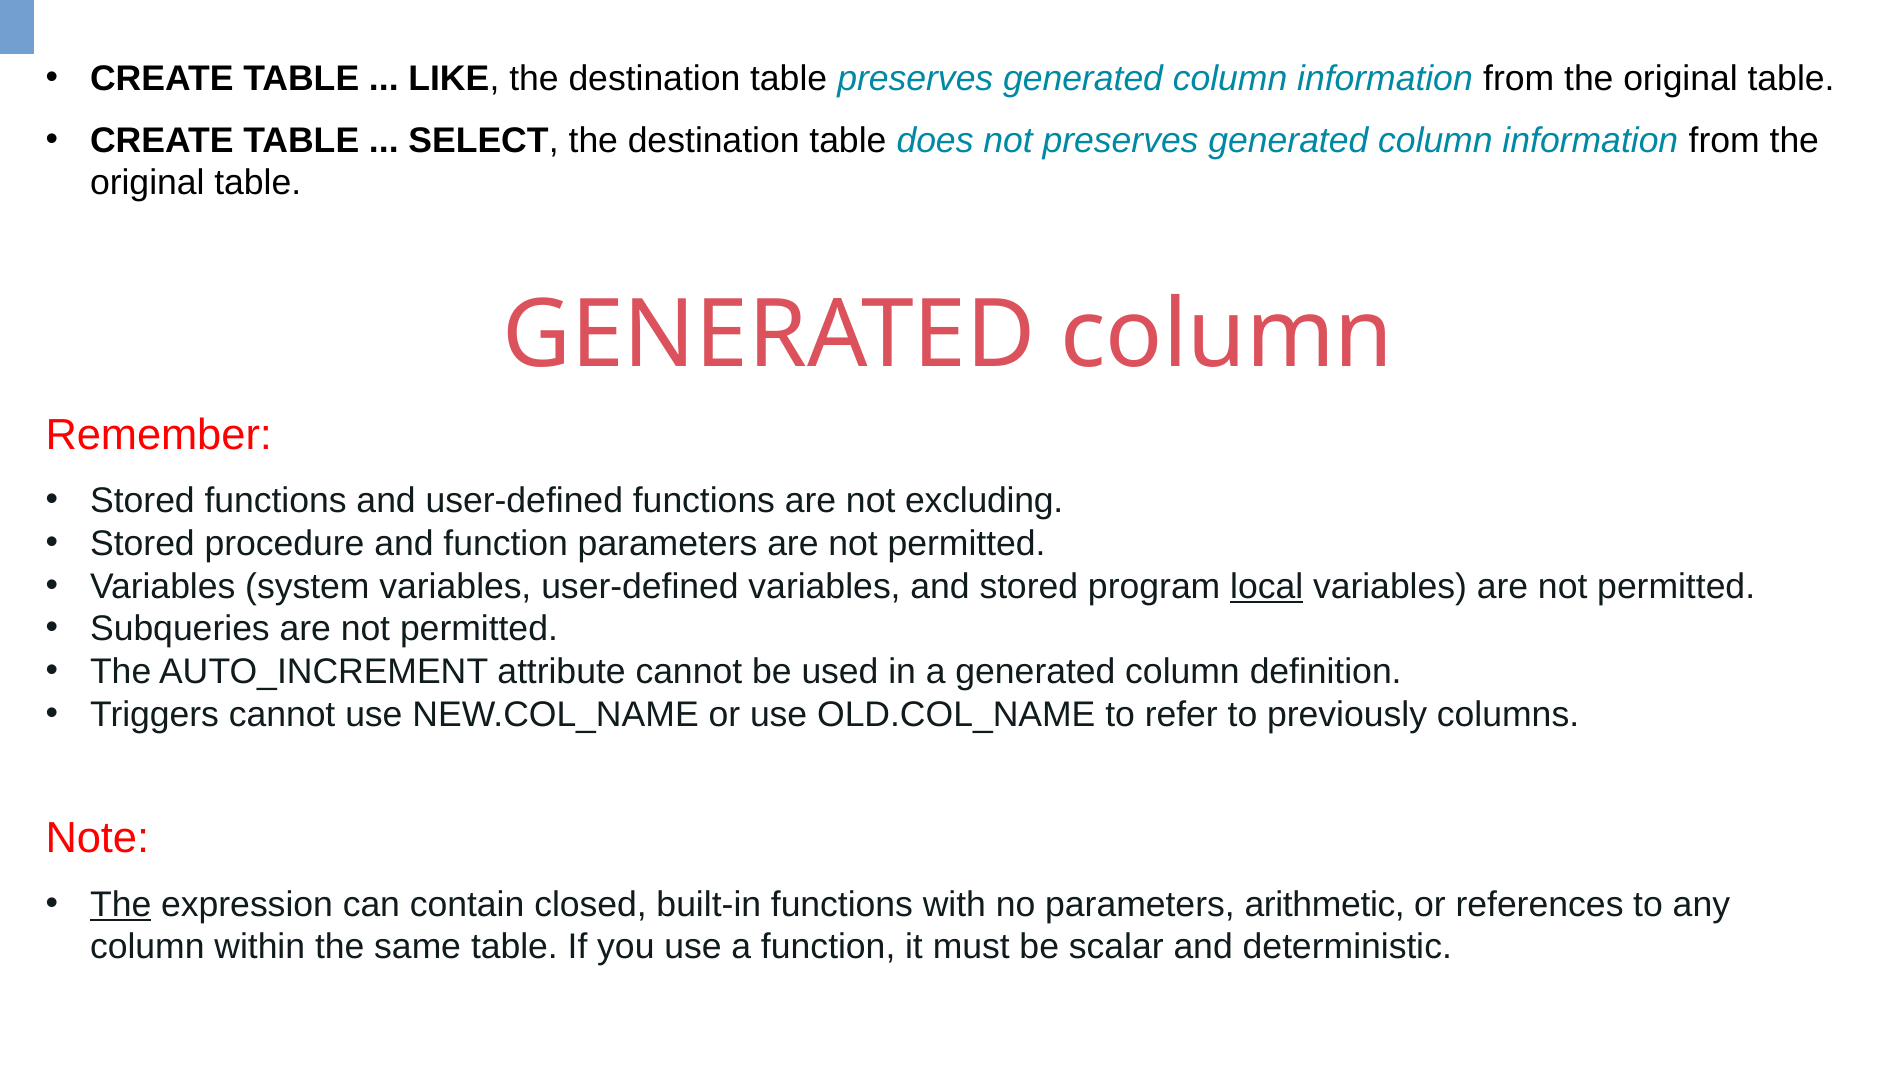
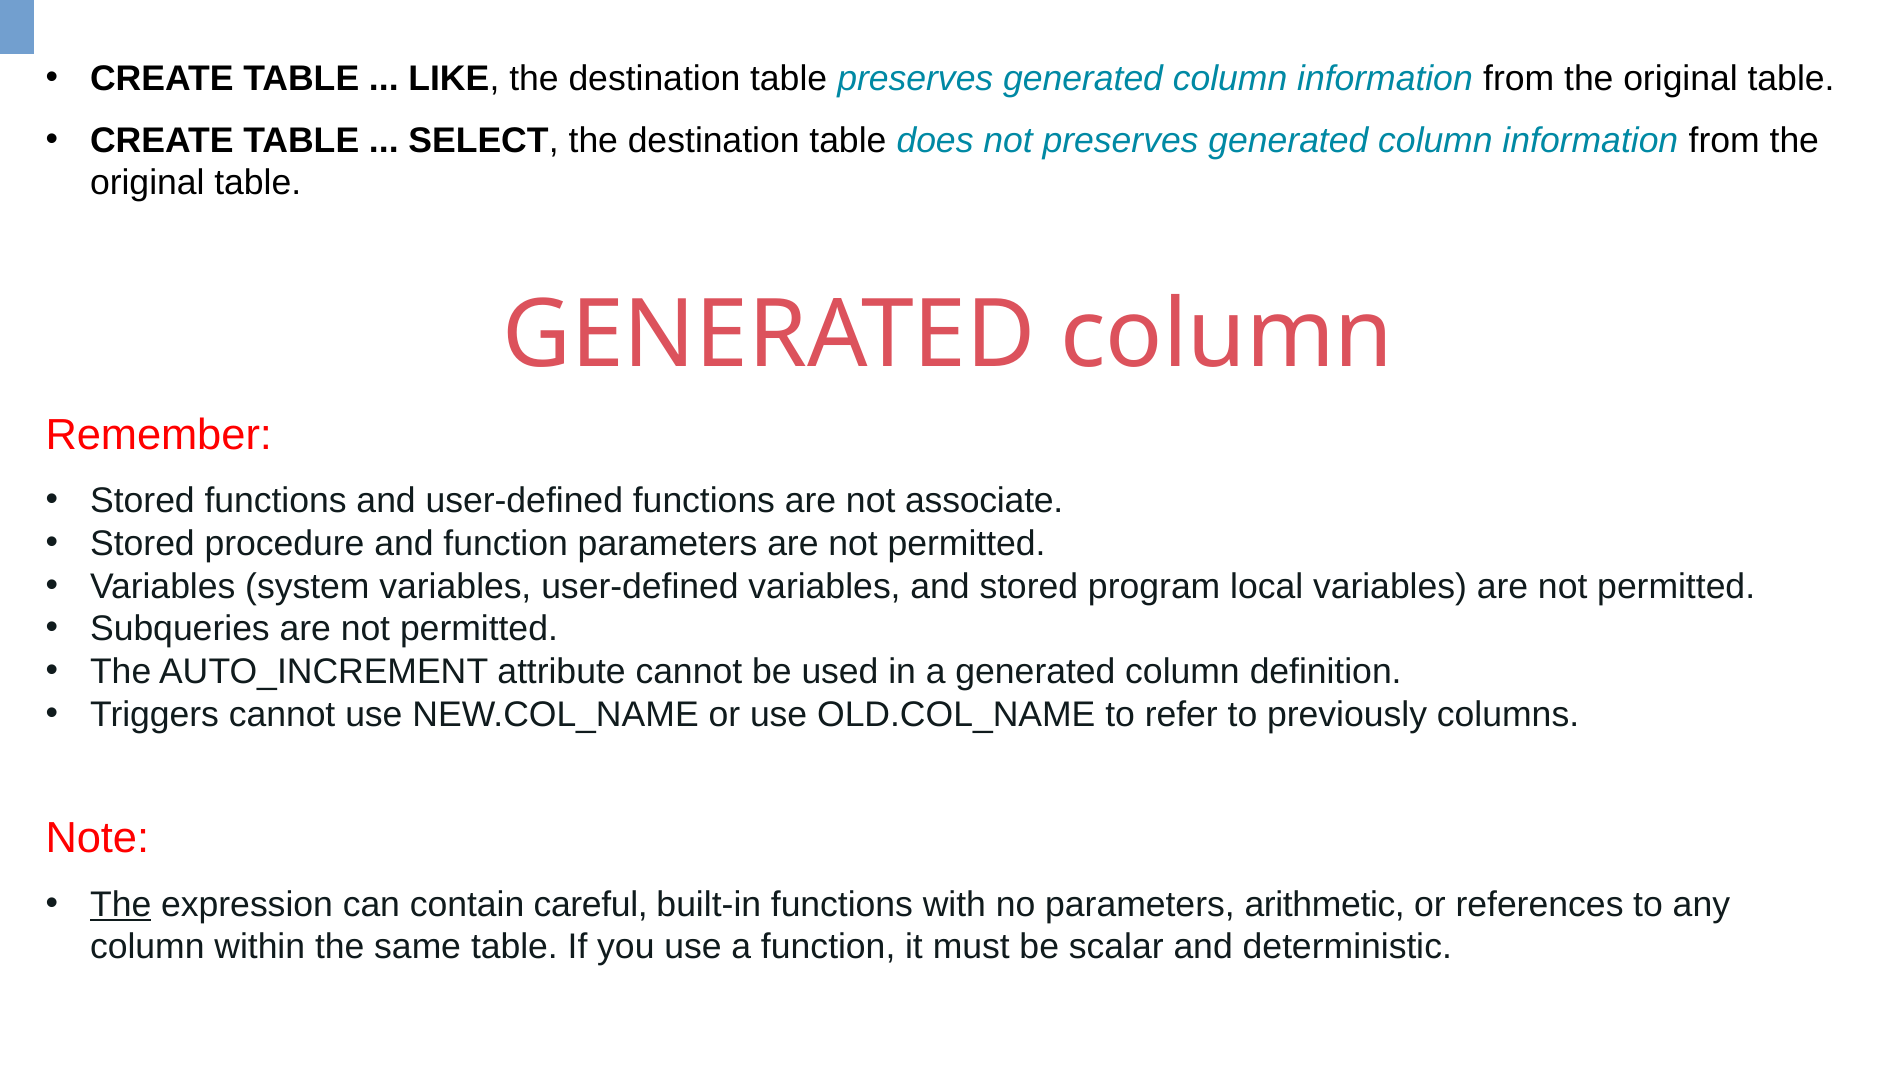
excluding: excluding -> associate (984, 501)
local underline: present -> none (1267, 586)
closed: closed -> careful (591, 904)
